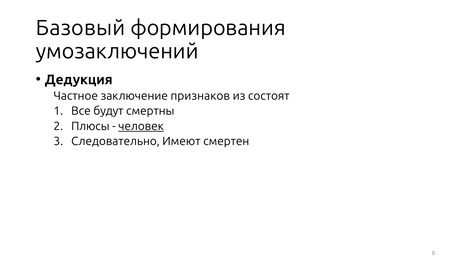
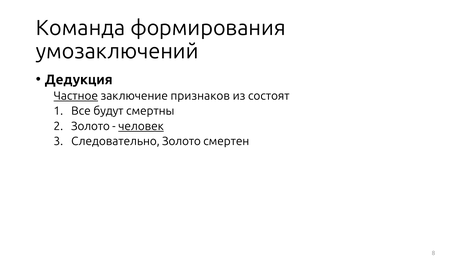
Базовый: Базовый -> Команда (81, 28)
Частное underline: none -> present (76, 96)
Плюсы: Плюсы -> Золото (90, 126)
Следовательно Имеют: Имеют -> Золото (181, 141)
